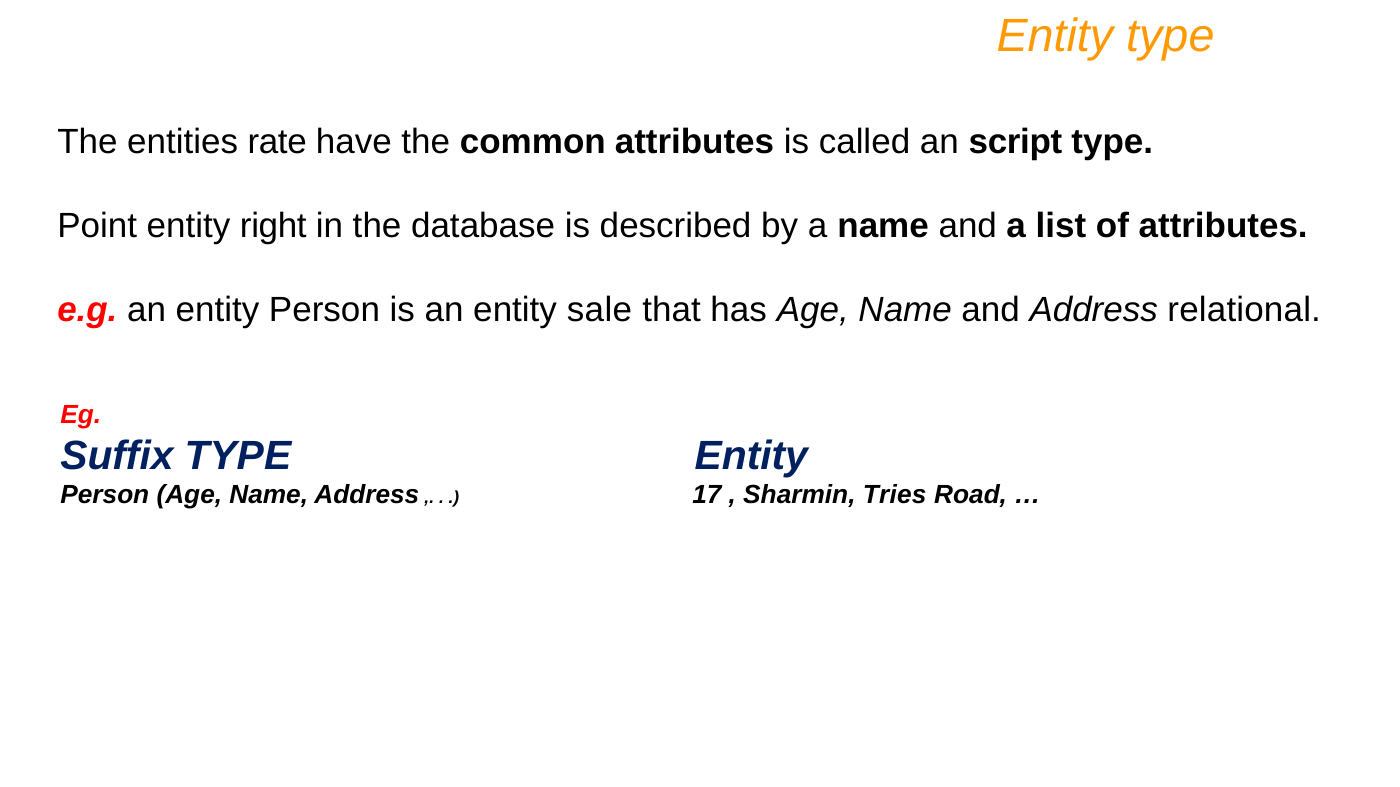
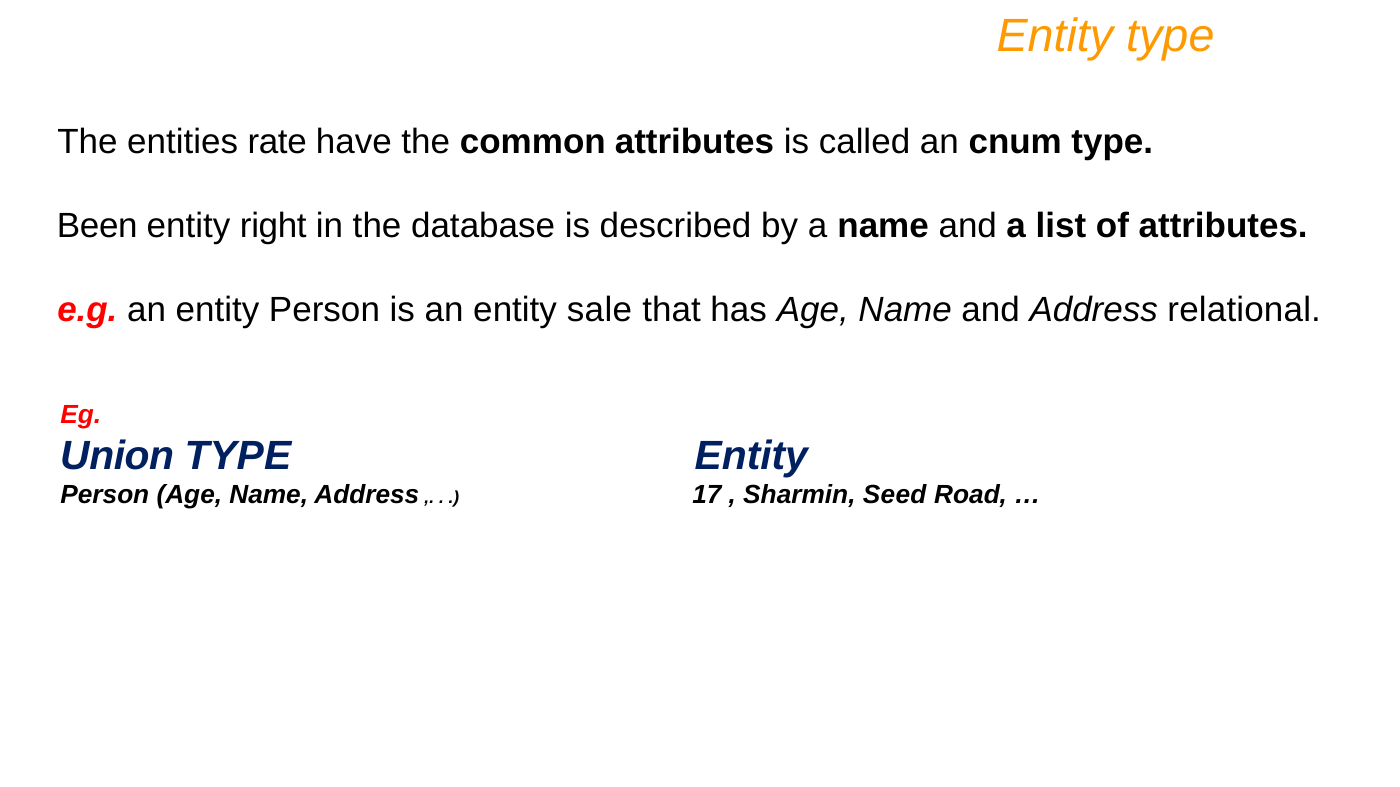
script: script -> cnum (1015, 142)
Point: Point -> Been (97, 226)
Suffix: Suffix -> Union (117, 456)
Tries: Tries -> Seed (895, 495)
